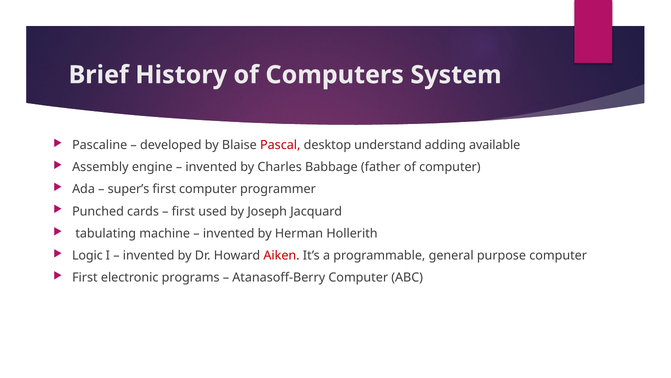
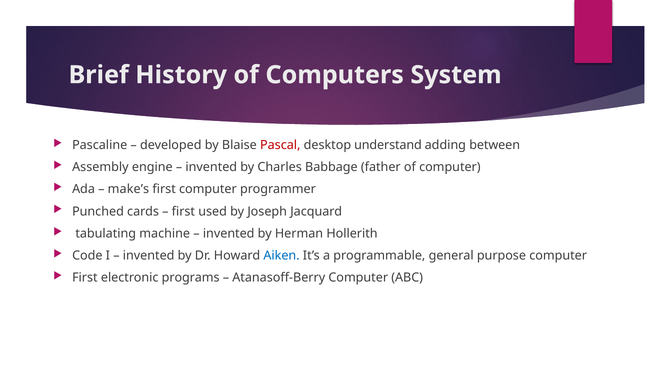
available: available -> between (495, 145)
super’s: super’s -> make’s (128, 189)
Logic: Logic -> Code (87, 255)
Aiken colour: red -> blue (282, 255)
